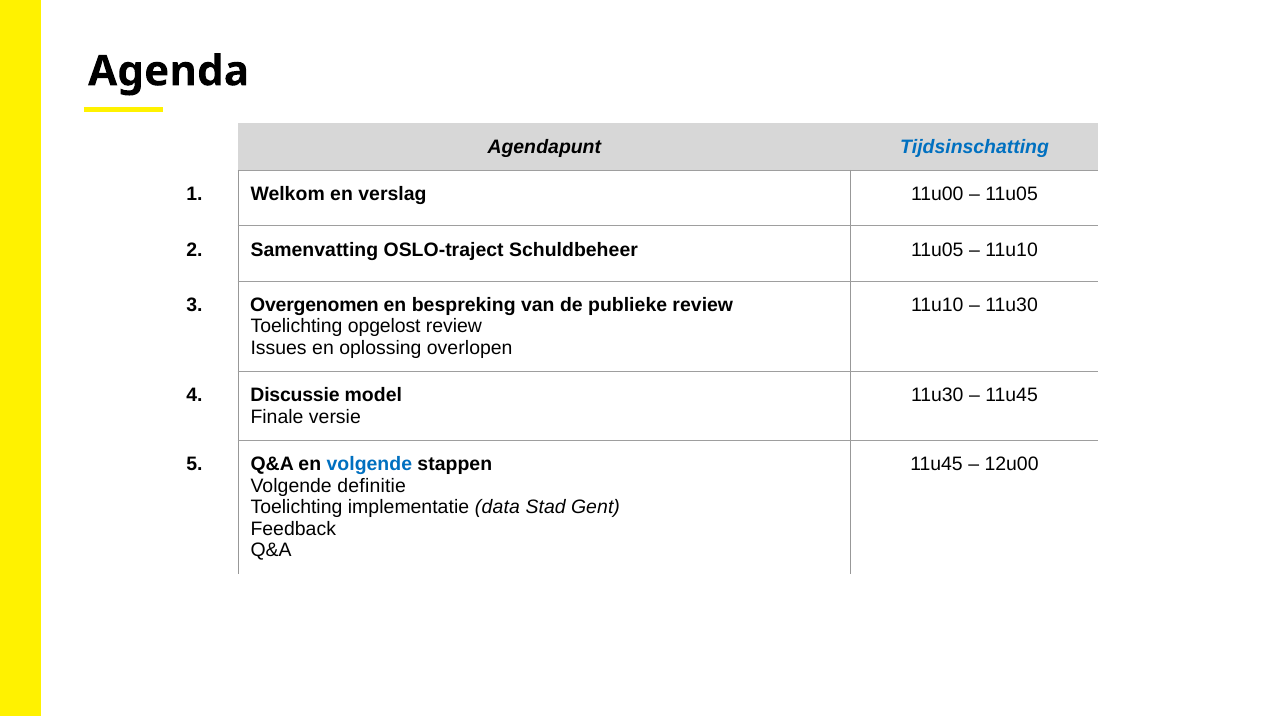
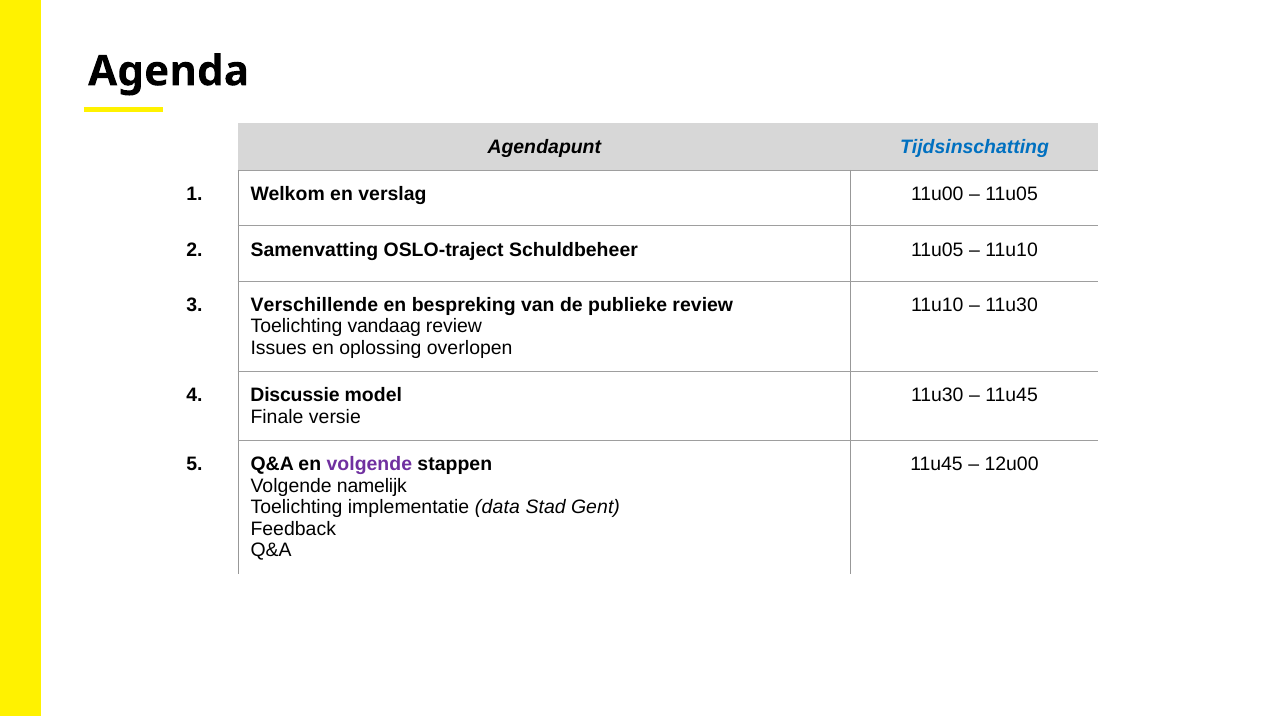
Overgenomen: Overgenomen -> Verschillende (314, 305)
opgelost: opgelost -> vandaag (384, 326)
volgende colour: blue -> purple (369, 464)
definitie: definitie -> namelijk (372, 485)
